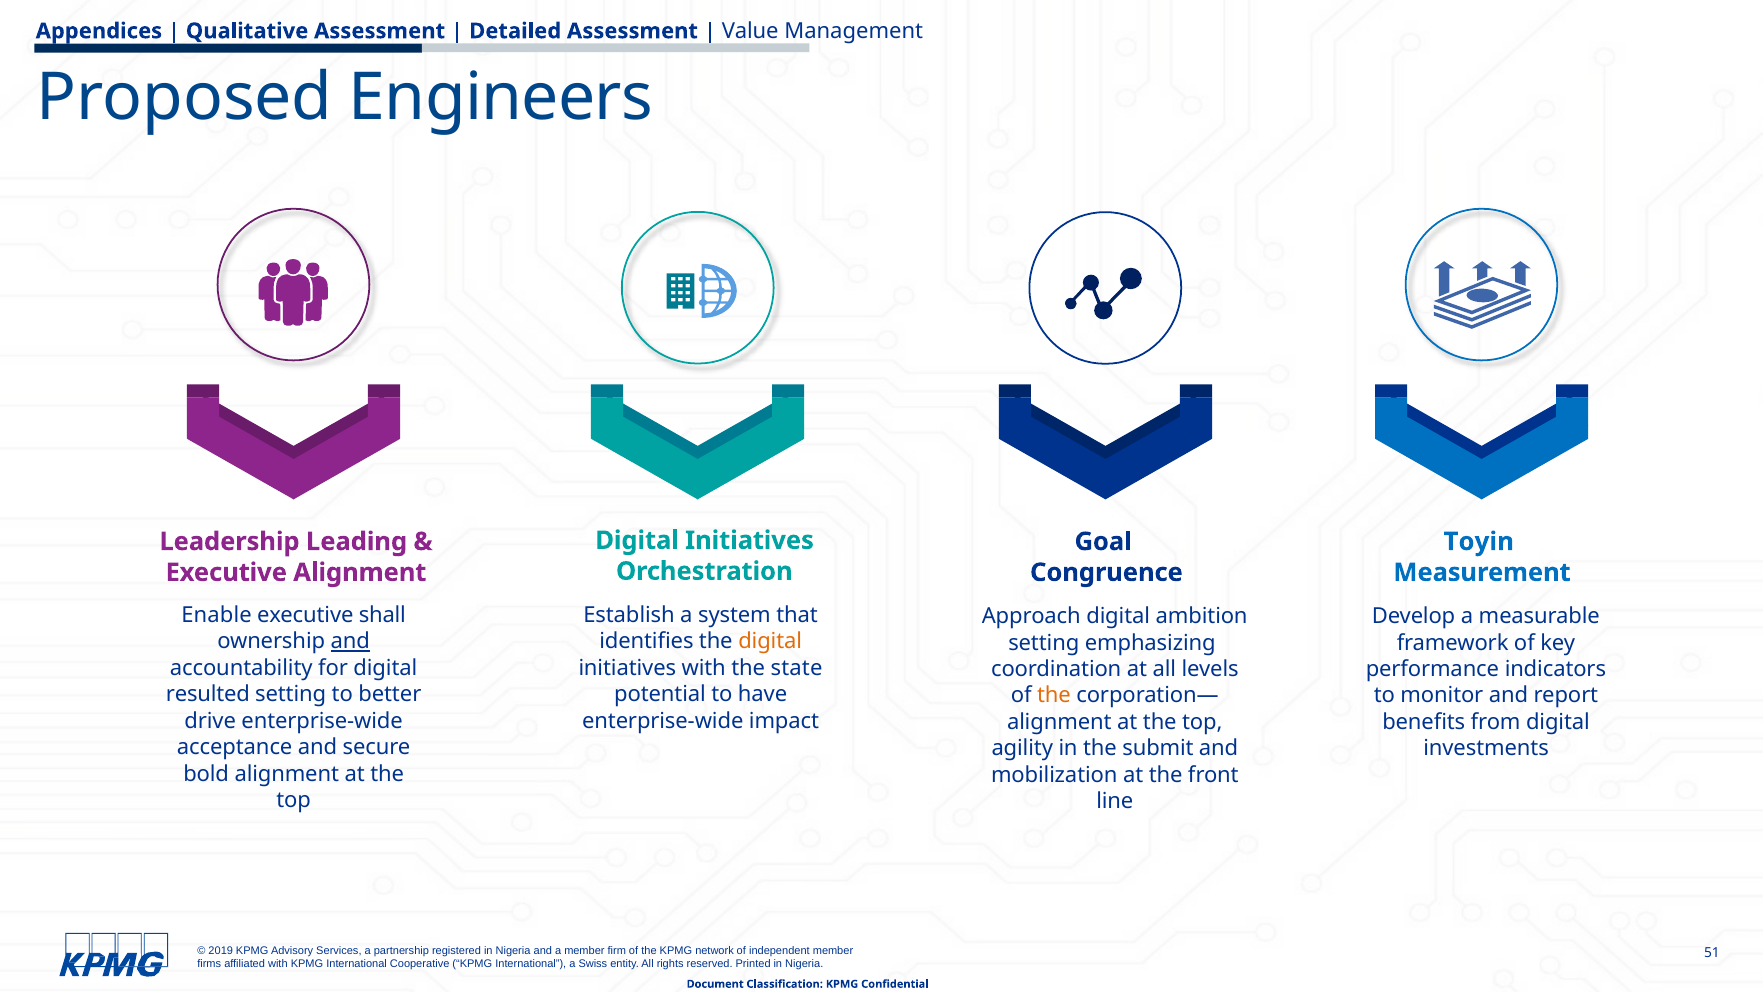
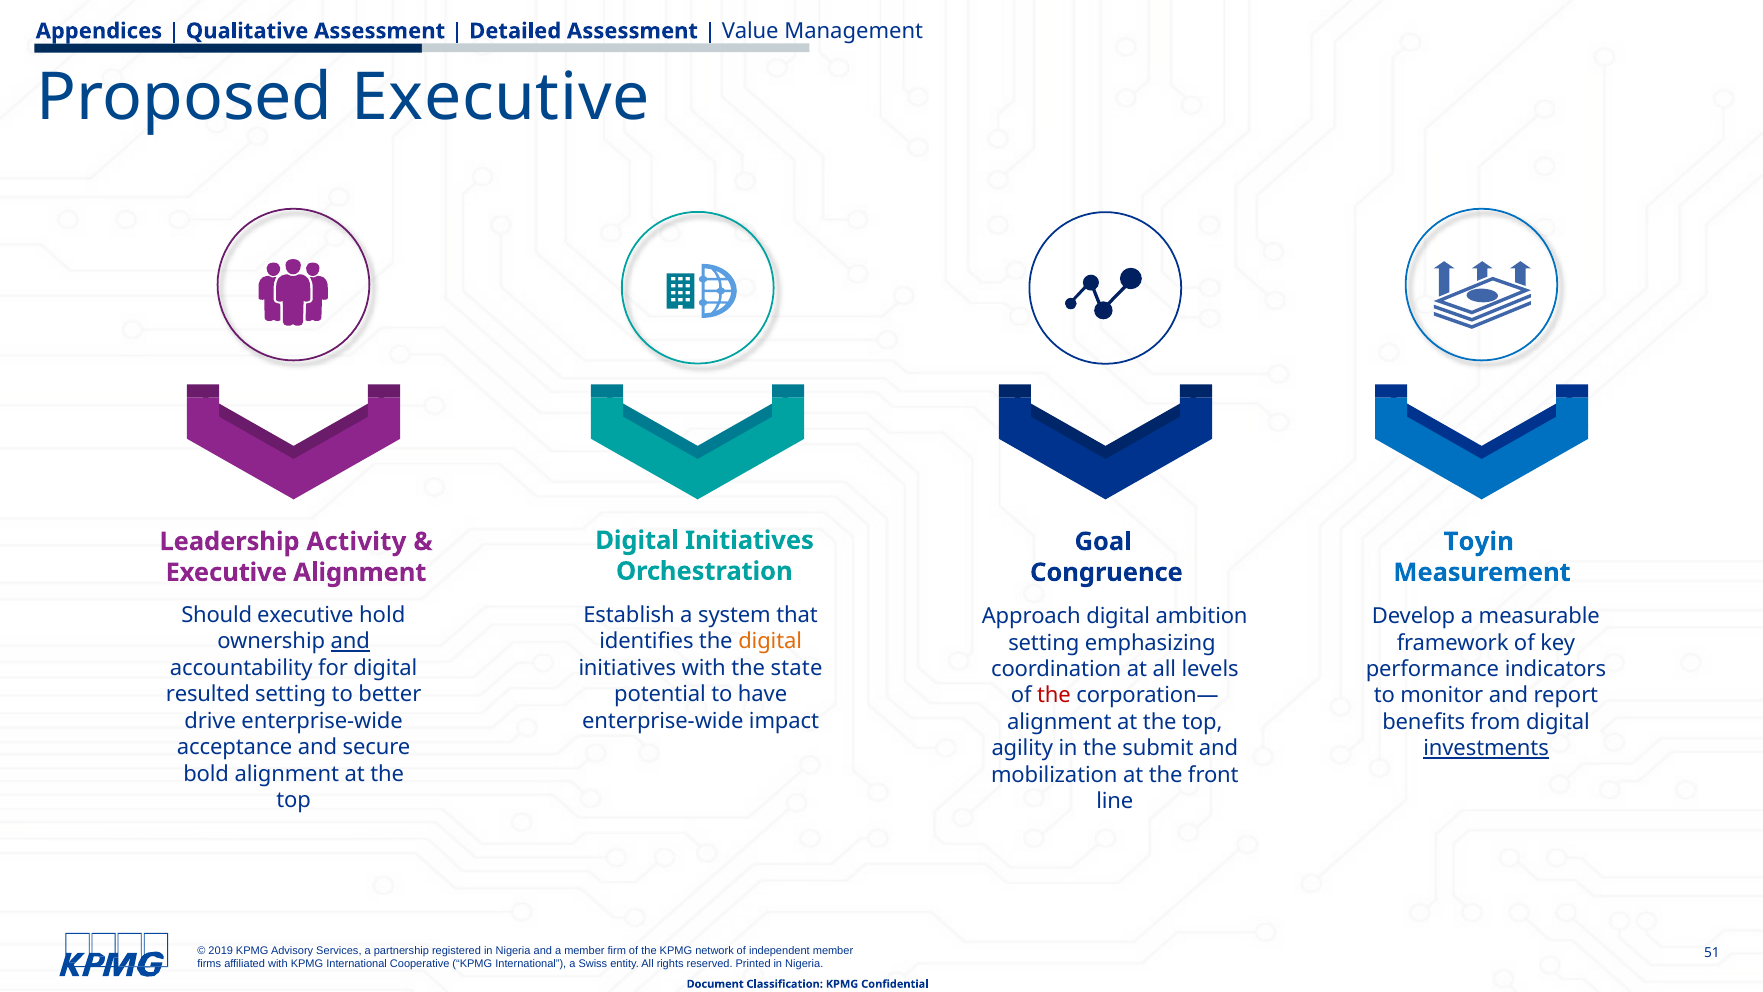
Proposed Engineers: Engineers -> Executive (500, 97)
Leading: Leading -> Activity (356, 541)
Enable: Enable -> Should (217, 615)
shall: shall -> hold (382, 615)
the colour: orange -> red (1054, 695)
investments underline: none -> present (1486, 748)
